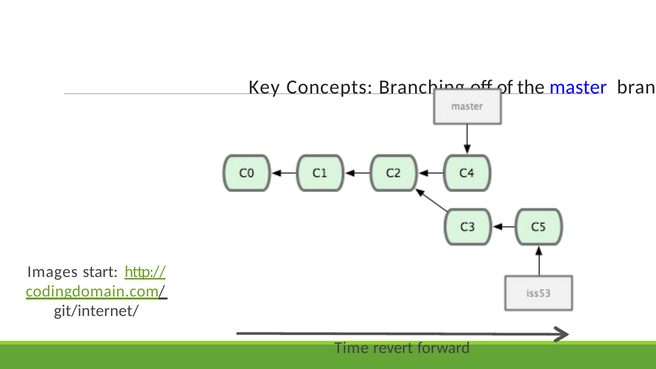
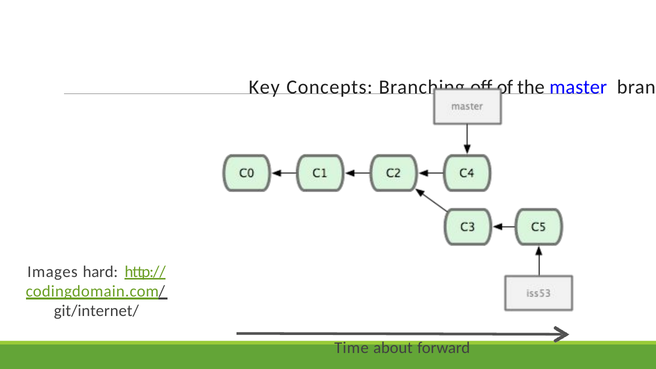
start: start -> hard (100, 272)
revert: revert -> about (393, 348)
